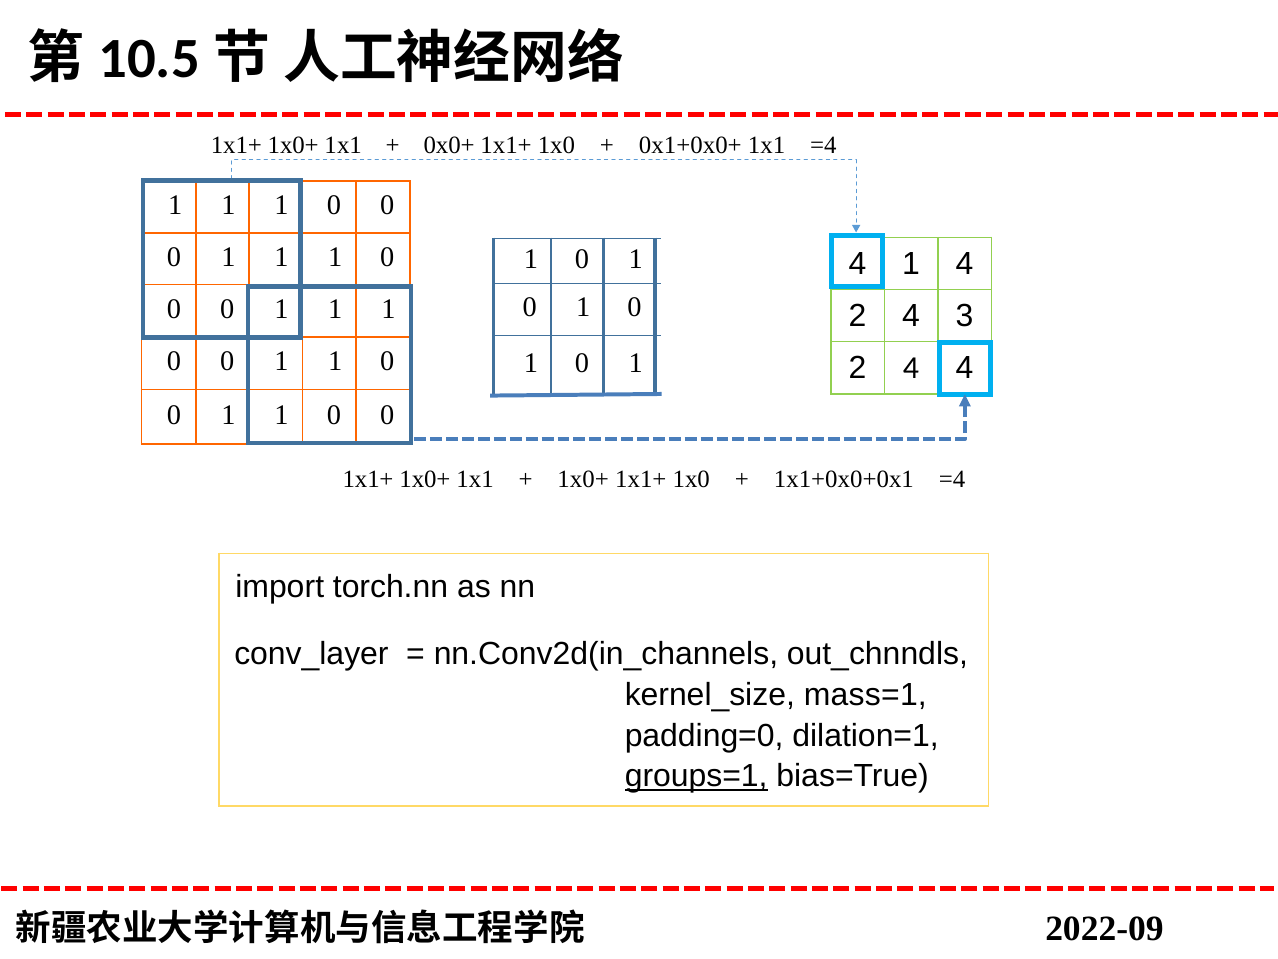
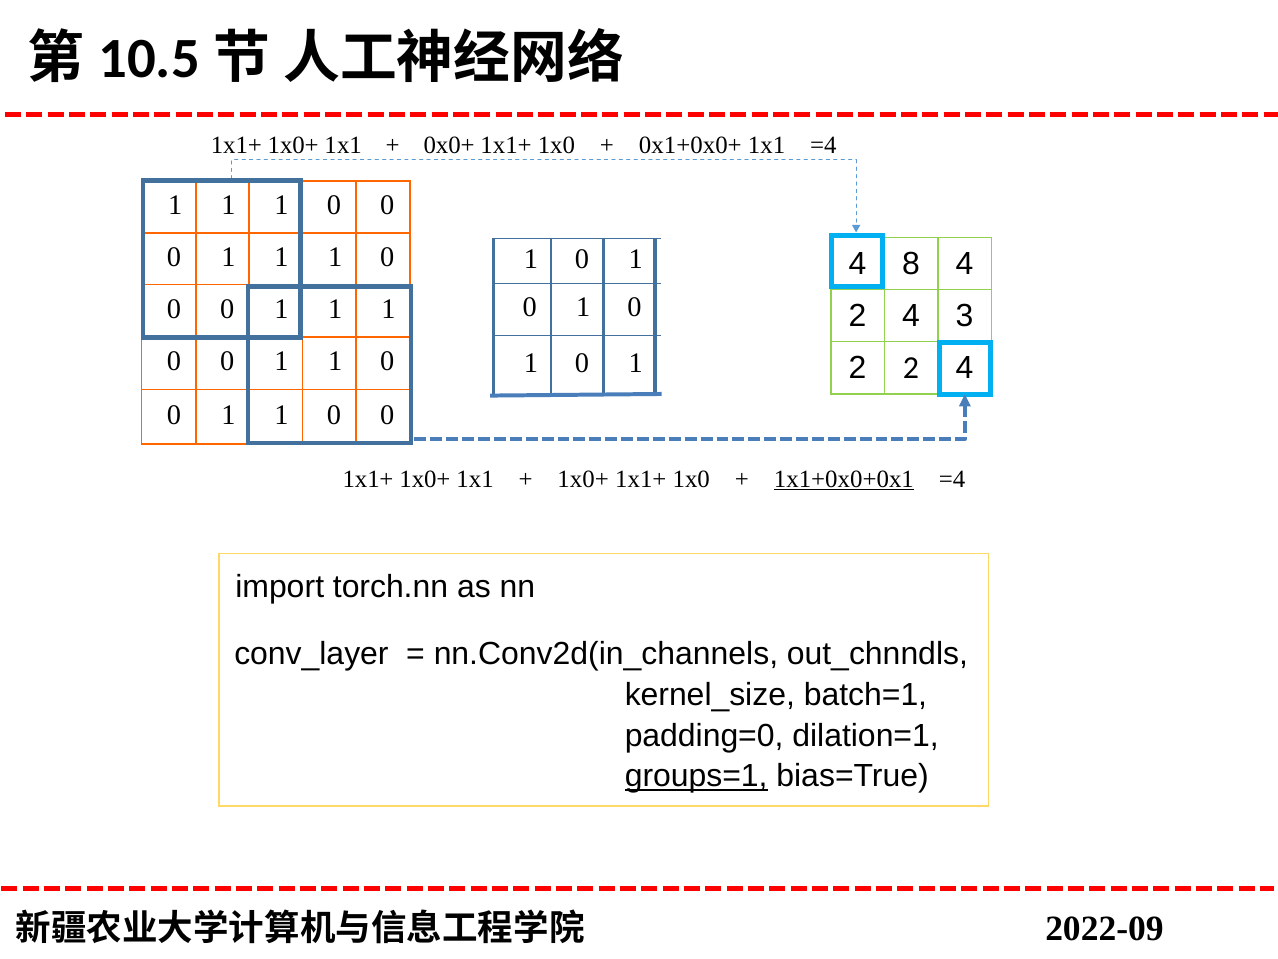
4 1: 1 -> 8 (911, 264)
4: 4 -> 2 (911, 368)
1x1+0x0+0x1 underline: none -> present (844, 479)
mass=1: mass=1 -> batch=1 (866, 694)
